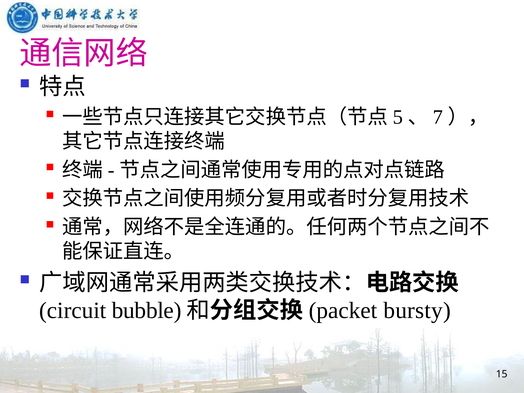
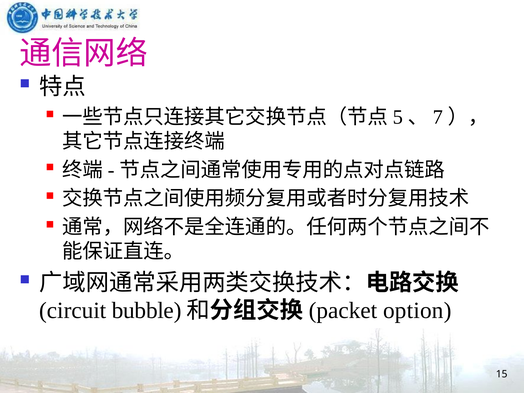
bursty: bursty -> option (417, 311)
